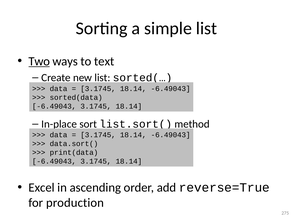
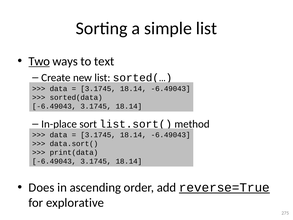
Excel: Excel -> Does (42, 187)
reverse=True underline: none -> present (224, 187)
production: production -> explorative (75, 202)
